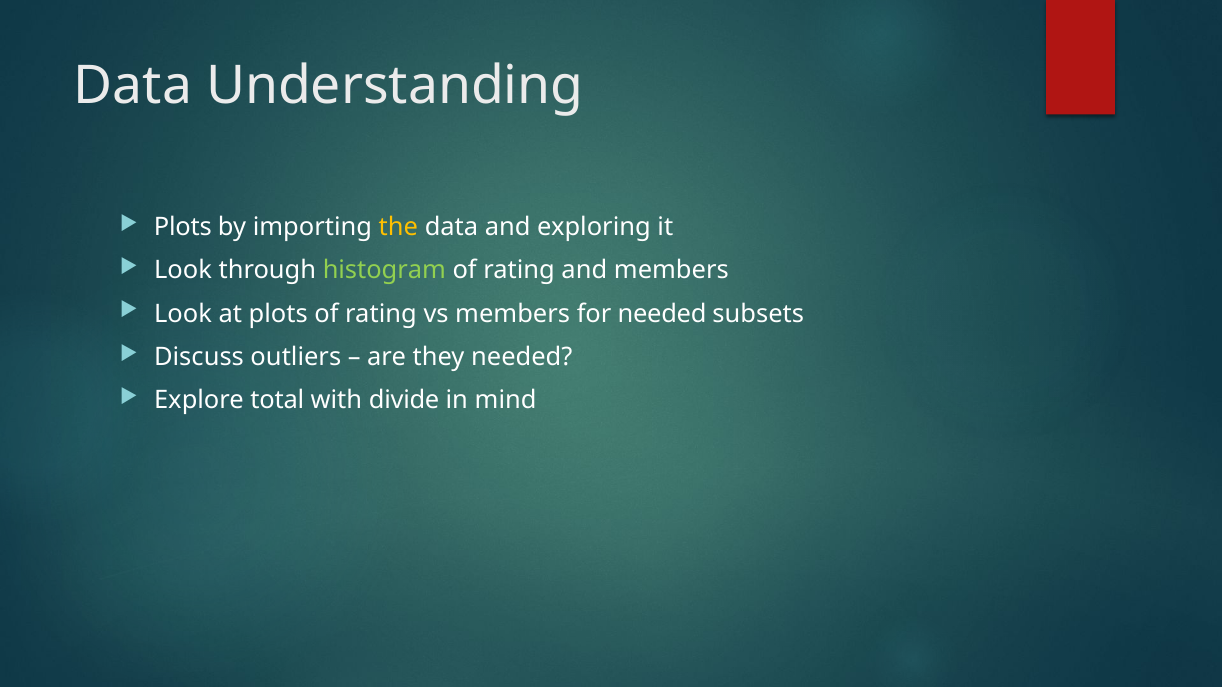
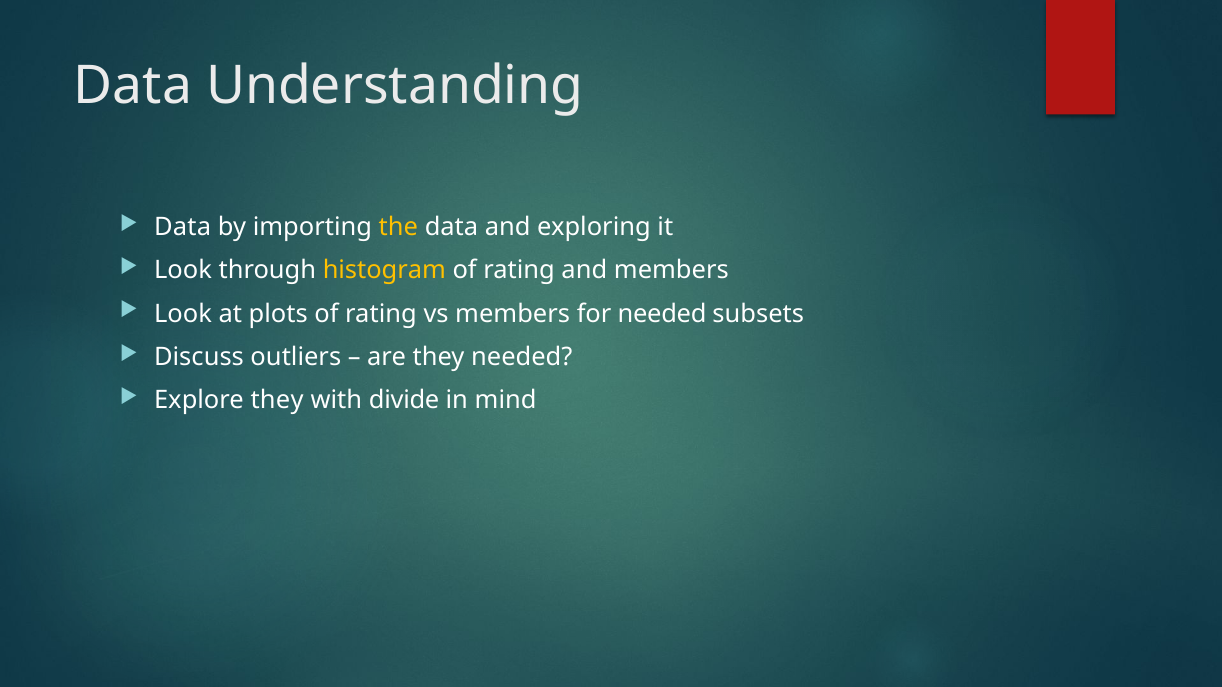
Plots: Plots -> Data (183, 227)
histogram colour: light green -> yellow (384, 271)
Explore total: total -> they (277, 401)
